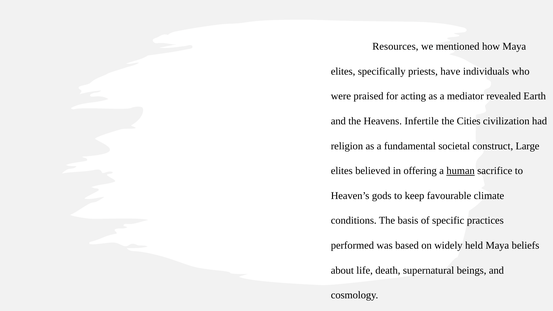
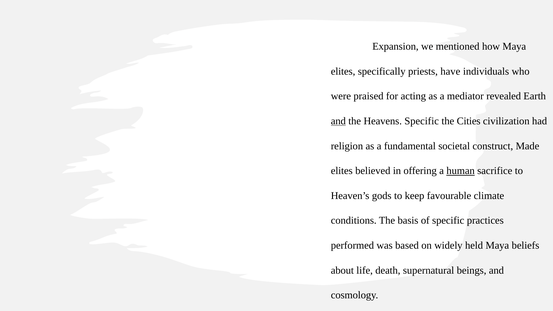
Resources: Resources -> Expansion (395, 46)
and underline: none -> present (338, 121)
Heavens Infertile: Infertile -> Specific (422, 121)
Large: Large -> Made (527, 146)
